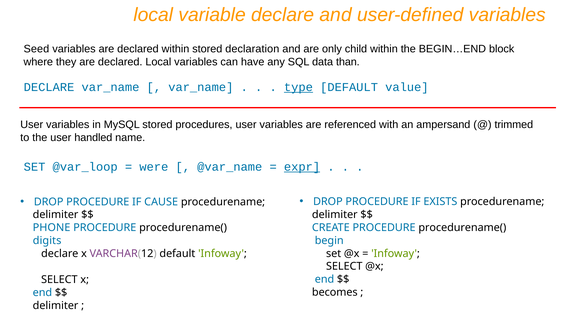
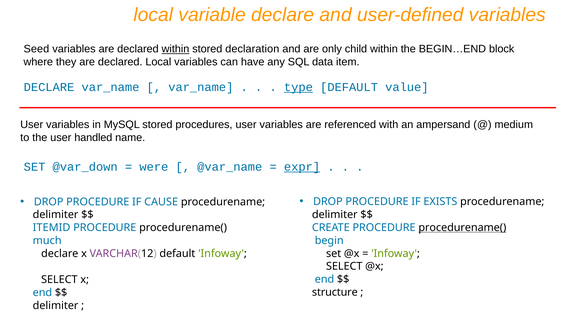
within underline: none -> present (175, 49)
than: than -> item (348, 62)
trimmed: trimmed -> medium (514, 125)
@var_loop: @var_loop -> @var_down (85, 167)
procedurename( underline: none -> present (462, 228)
PHONE: PHONE -> ITEMID (52, 228)
digits: digits -> much (47, 241)
becomes: becomes -> structure (335, 293)
